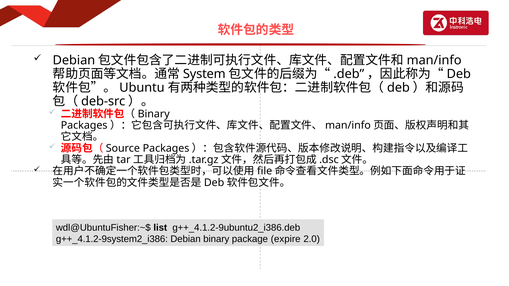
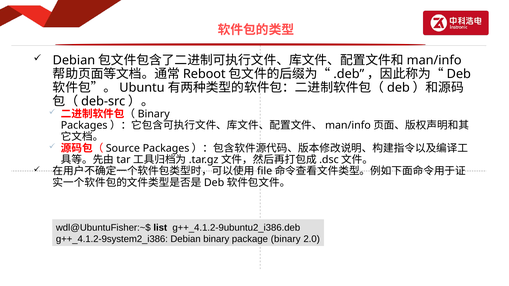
System: System -> Reboot (204, 74)
package expire: expire -> binary (286, 239)
